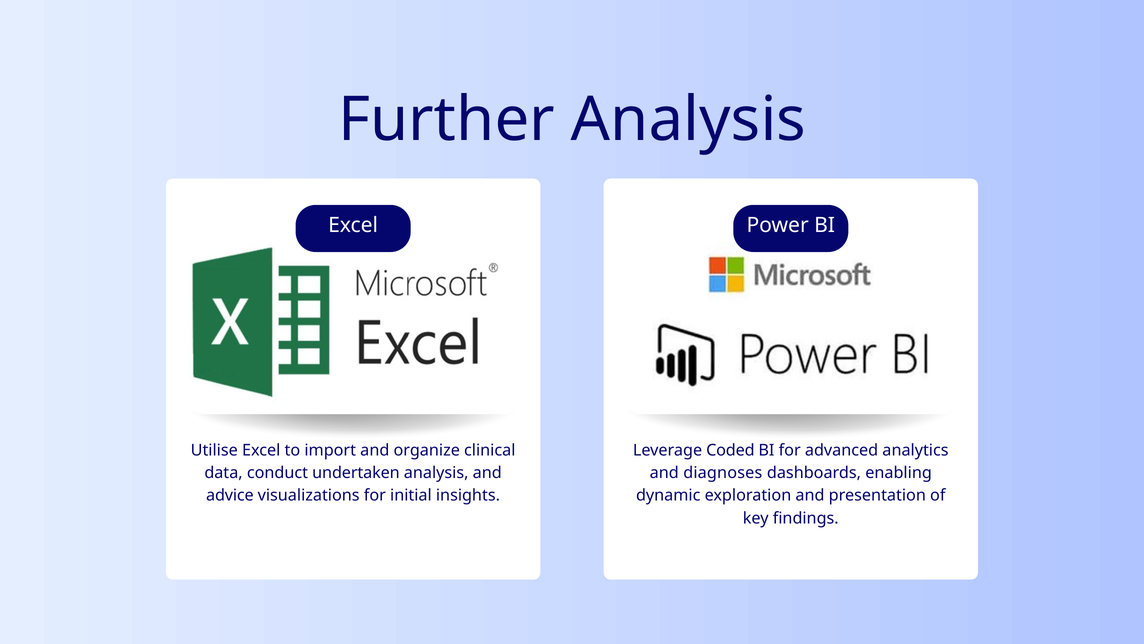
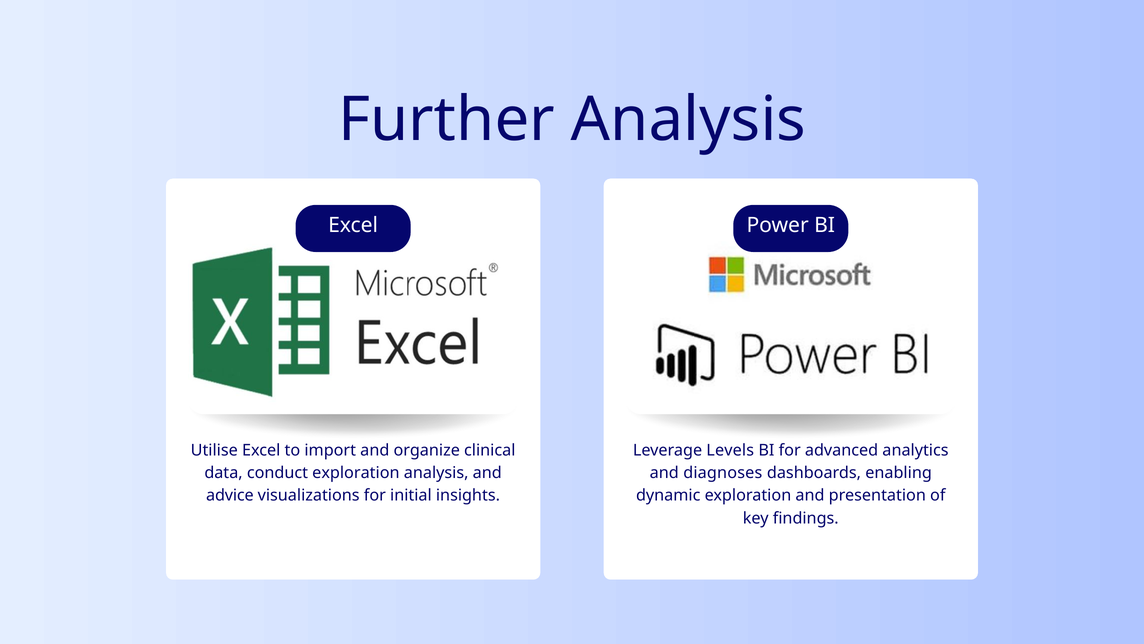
Coded: Coded -> Levels (730, 450)
conduct undertaken: undertaken -> exploration (356, 473)
